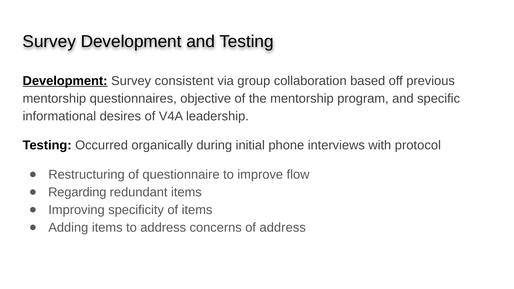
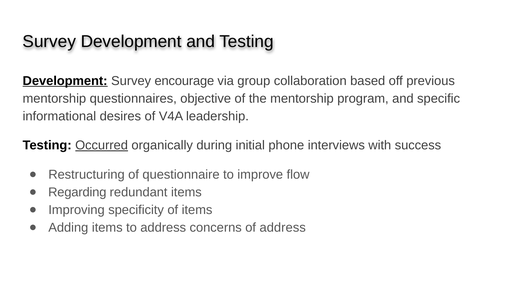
consistent: consistent -> encourage (184, 81)
Occurred underline: none -> present (102, 145)
protocol: protocol -> success (418, 145)
